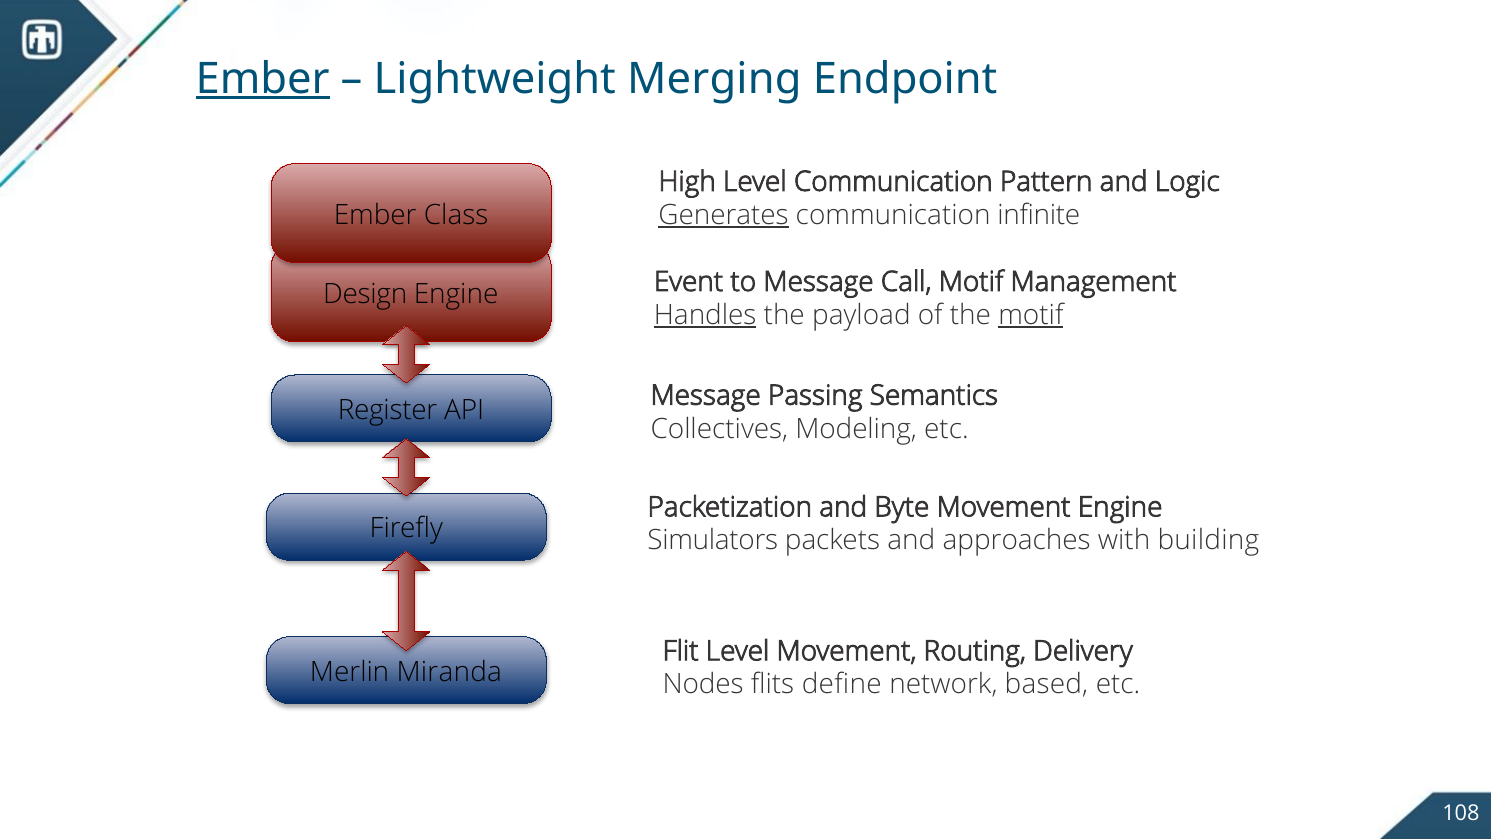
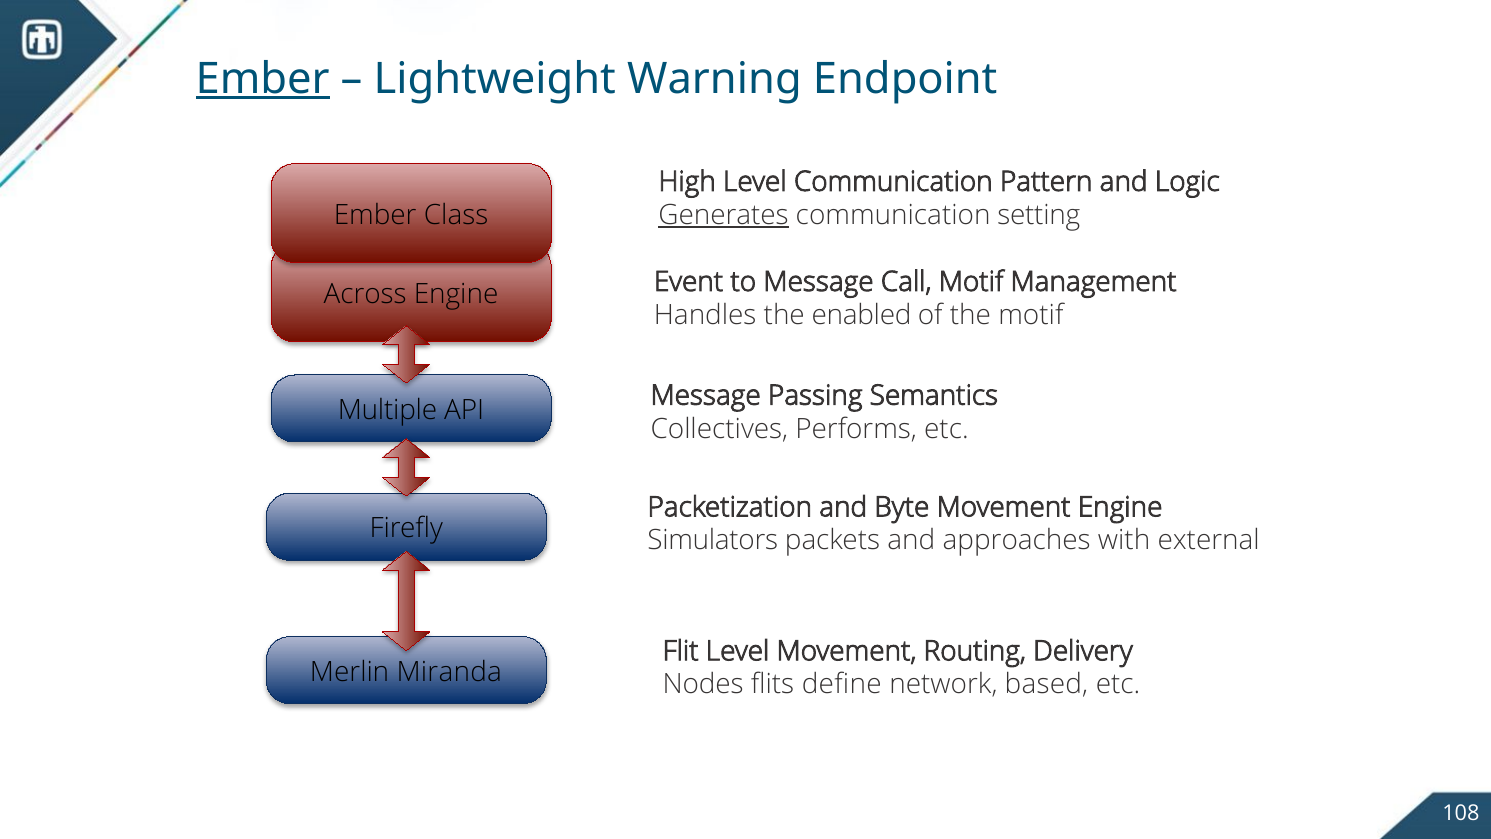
Merging: Merging -> Warning (714, 79)
infinite: infinite -> setting (1039, 215)
Design: Design -> Across (365, 294)
Handles underline: present -> none (705, 315)
payload: payload -> enabled (862, 315)
motif underline: present -> none (1031, 315)
Register: Register -> Multiple (387, 410)
Modeling: Modeling -> Performs (856, 429)
building: building -> external (1209, 540)
